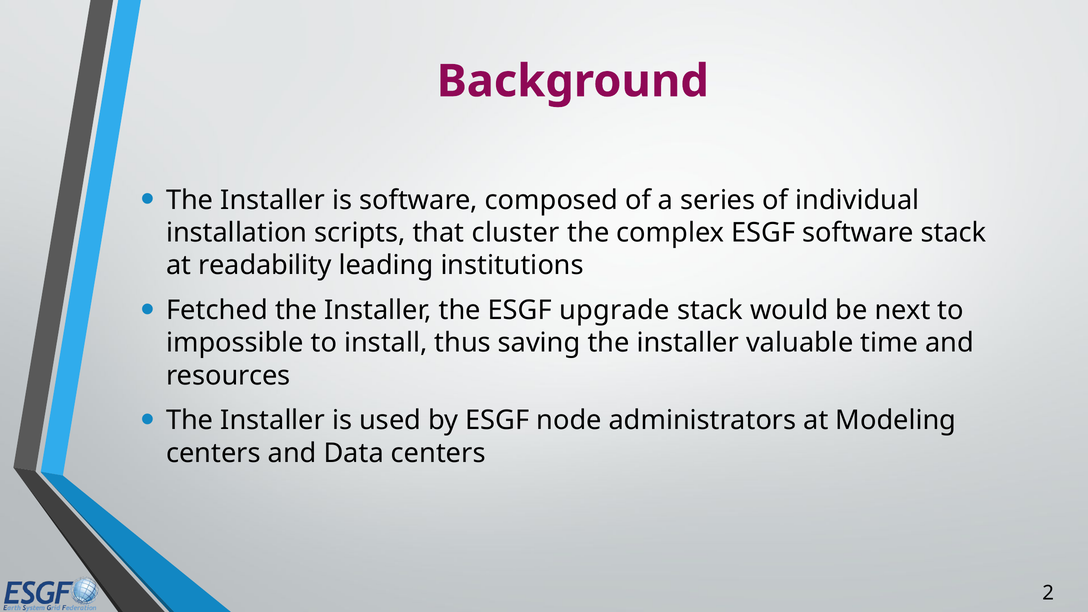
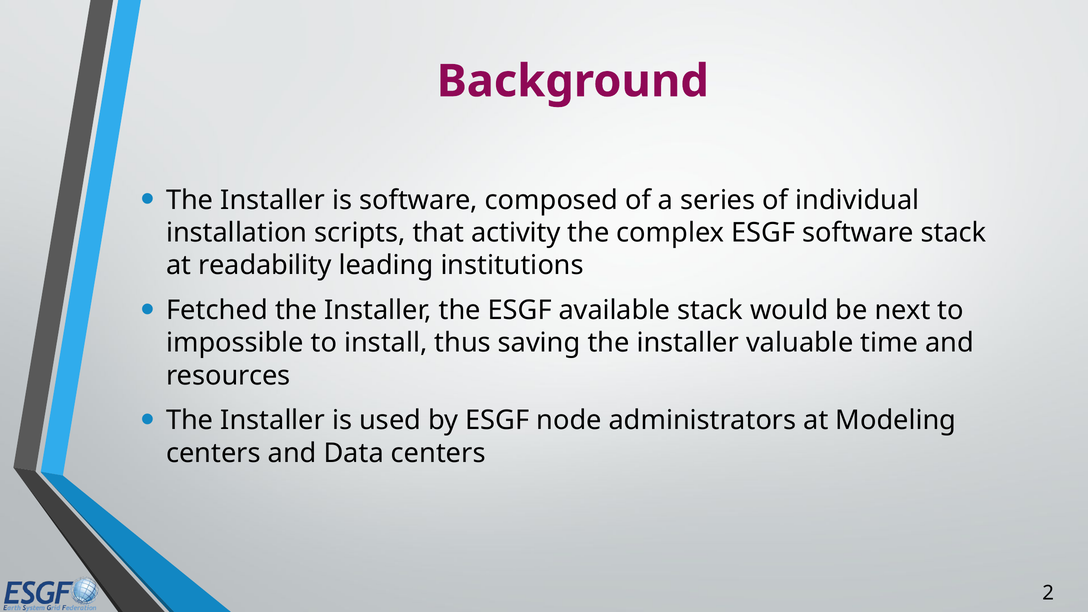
cluster: cluster -> activity (516, 233)
upgrade: upgrade -> available (615, 310)
